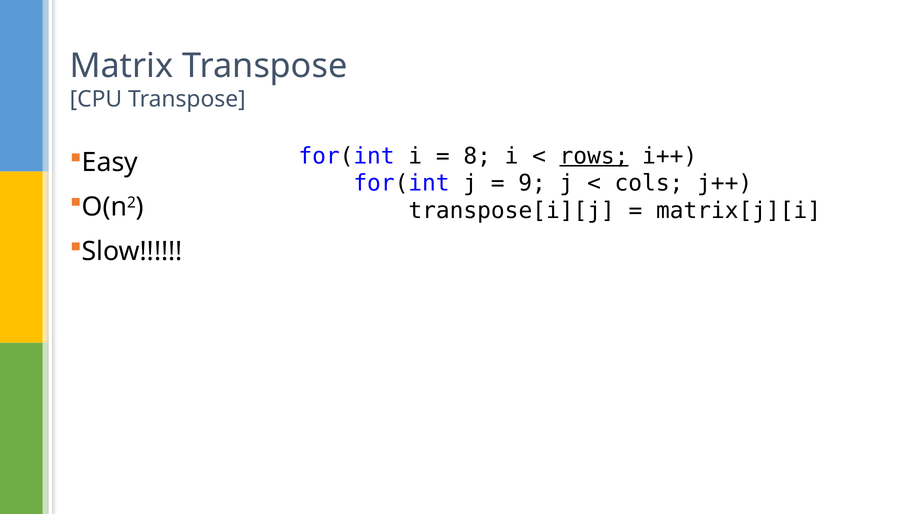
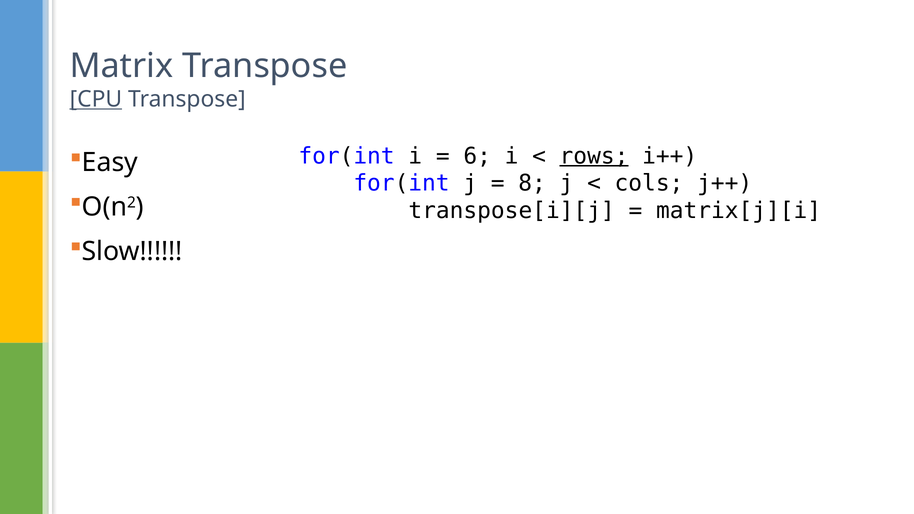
CPU underline: none -> present (96, 99)
8: 8 -> 6 (477, 156)
9: 9 -> 8 (532, 183)
